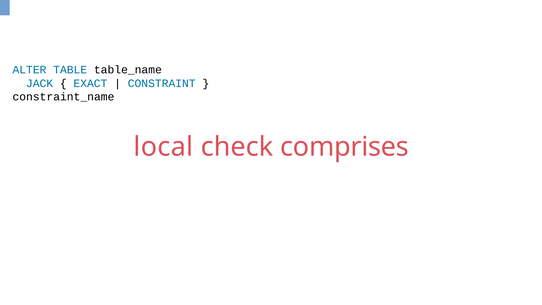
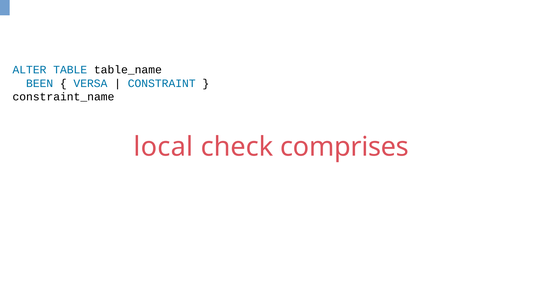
JACK: JACK -> BEEN (40, 83)
EXACT: EXACT -> VERSA (90, 83)
